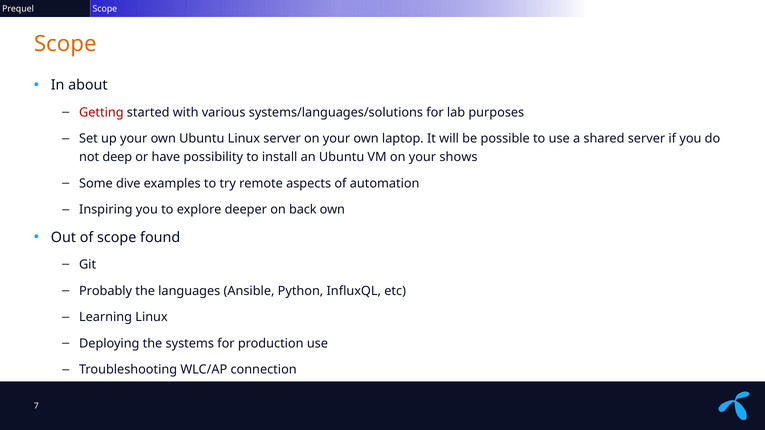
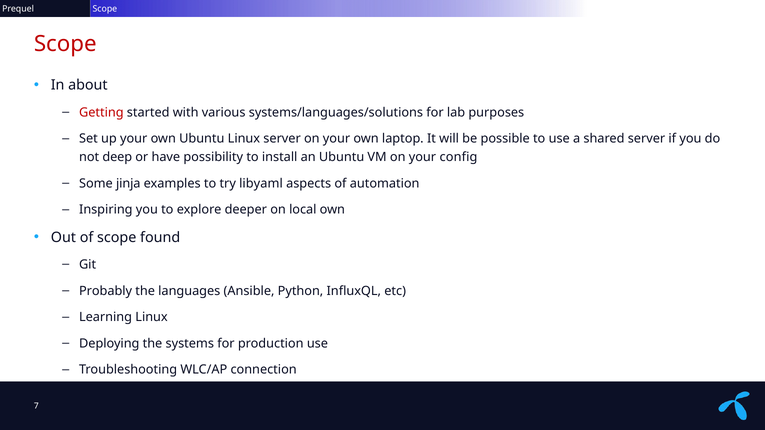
Scope colour: orange -> red (65, 44)
shows: shows -> config (458, 157)
dive: dive -> jinja (128, 183)
remote: remote -> libyaml (261, 183)
back: back -> local (303, 210)
